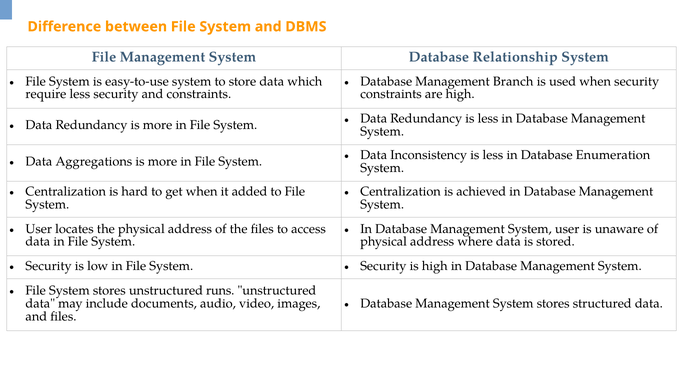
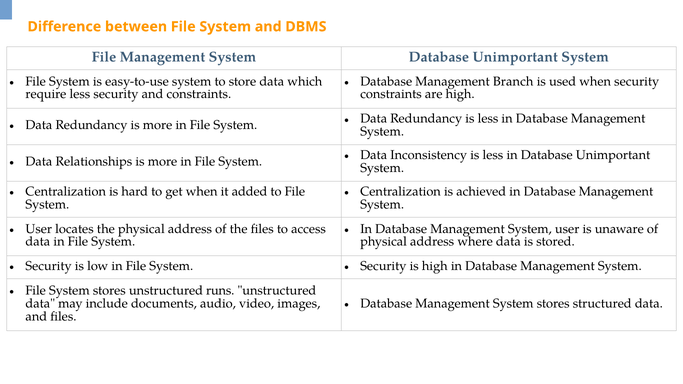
System Database Relationship: Relationship -> Unimportant (515, 57)
in Database Enumeration: Enumeration -> Unimportant (613, 155)
Aggregations: Aggregations -> Relationships (94, 162)
